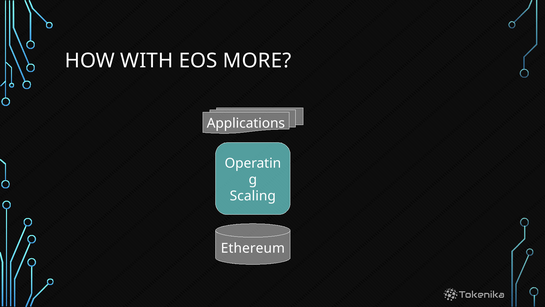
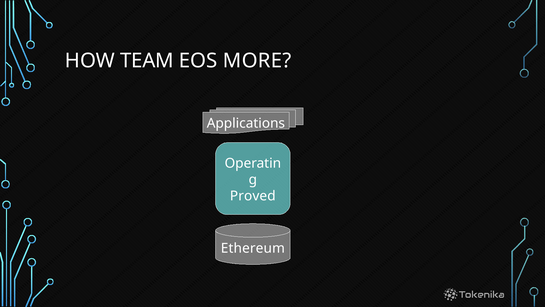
WITH: WITH -> TEAM (147, 61)
Scaling: Scaling -> Proved (253, 196)
